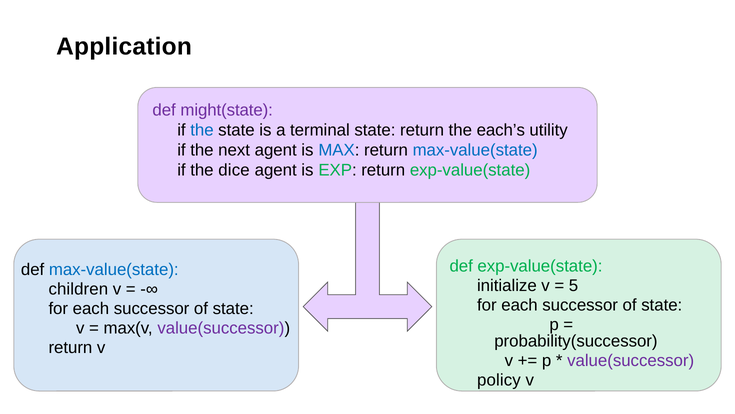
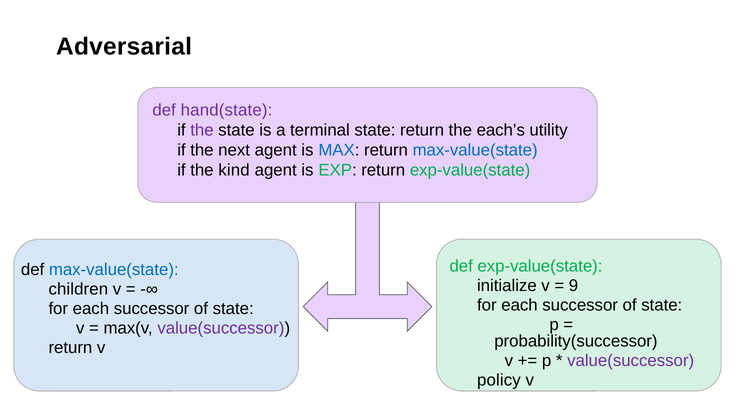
Application: Application -> Adversarial (124, 46)
might(state: might(state -> hand(state (227, 110)
the colour: blue -> purple (202, 130)
dice: dice -> kind (234, 170)
5: 5 -> 9 (574, 285)
